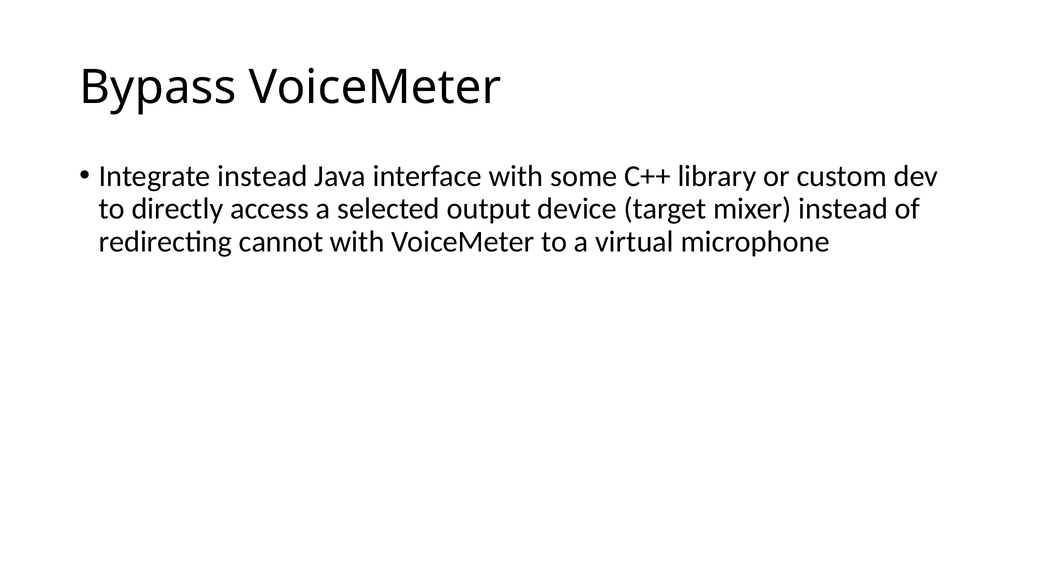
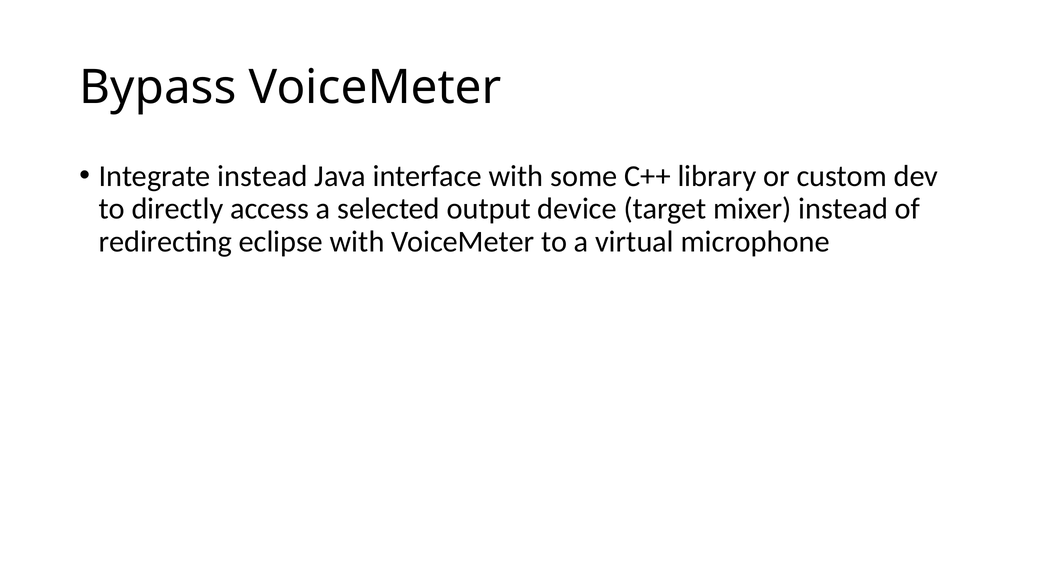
cannot: cannot -> eclipse (281, 242)
